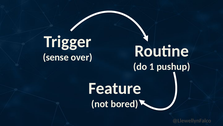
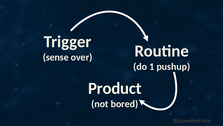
Feature: Feature -> Product (115, 88)
